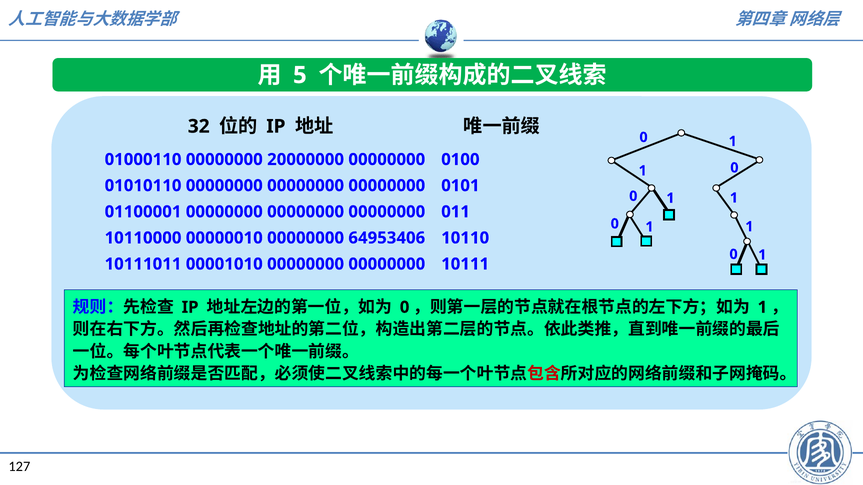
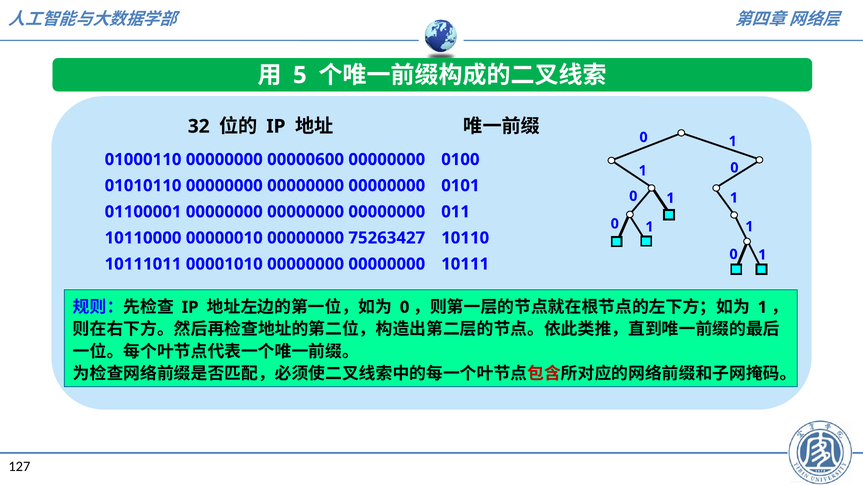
20000000: 20000000 -> 00000600 (306, 160)
64953406: 64953406 -> 75263427 (387, 238)
